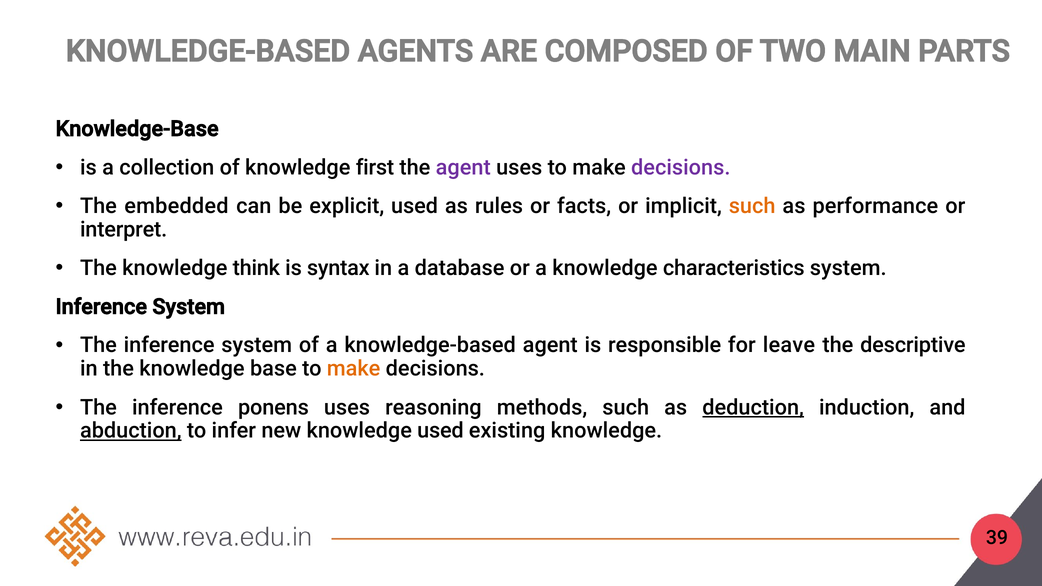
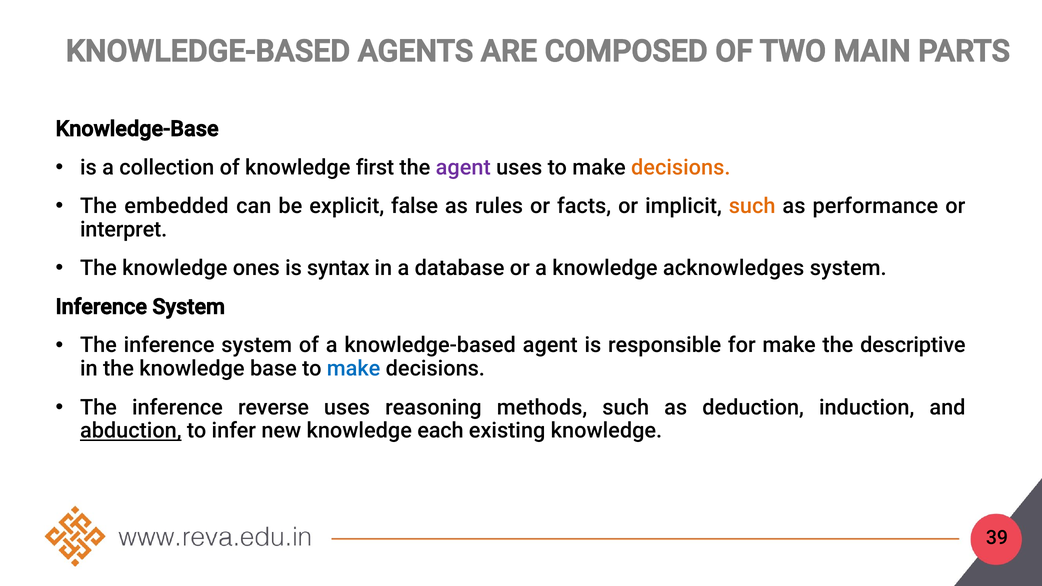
decisions colour: purple -> orange (681, 167)
explicit used: used -> false (415, 206)
think: think -> ones (256, 268)
characteristics: characteristics -> acknowledges (734, 268)
for leave: leave -> make (789, 345)
make colour: orange -> blue (354, 369)
ponens: ponens -> reverse (273, 407)
deduction underline: present -> none (753, 407)
knowledge used: used -> each (440, 431)
